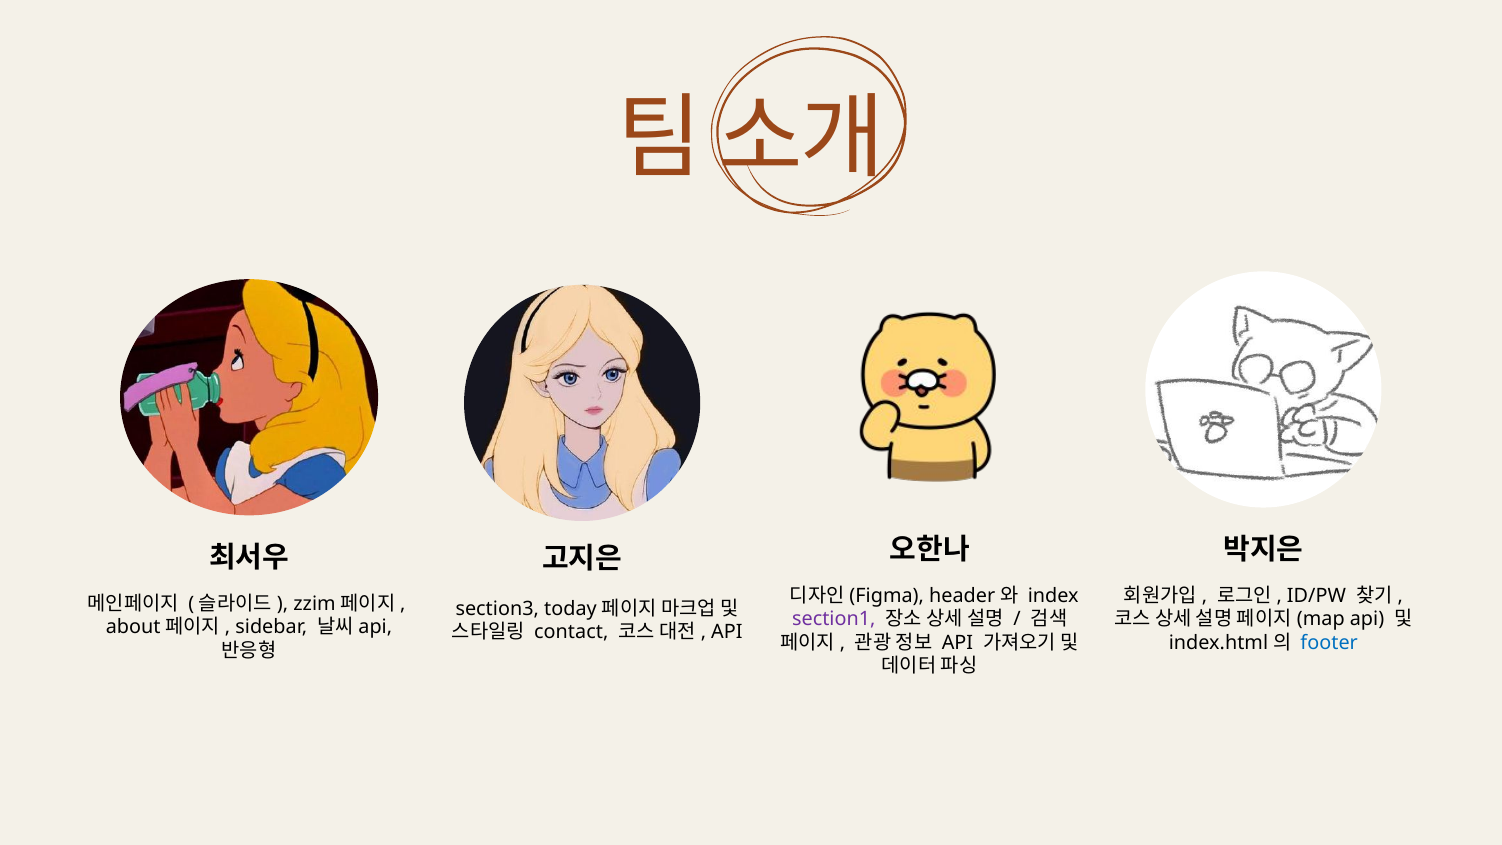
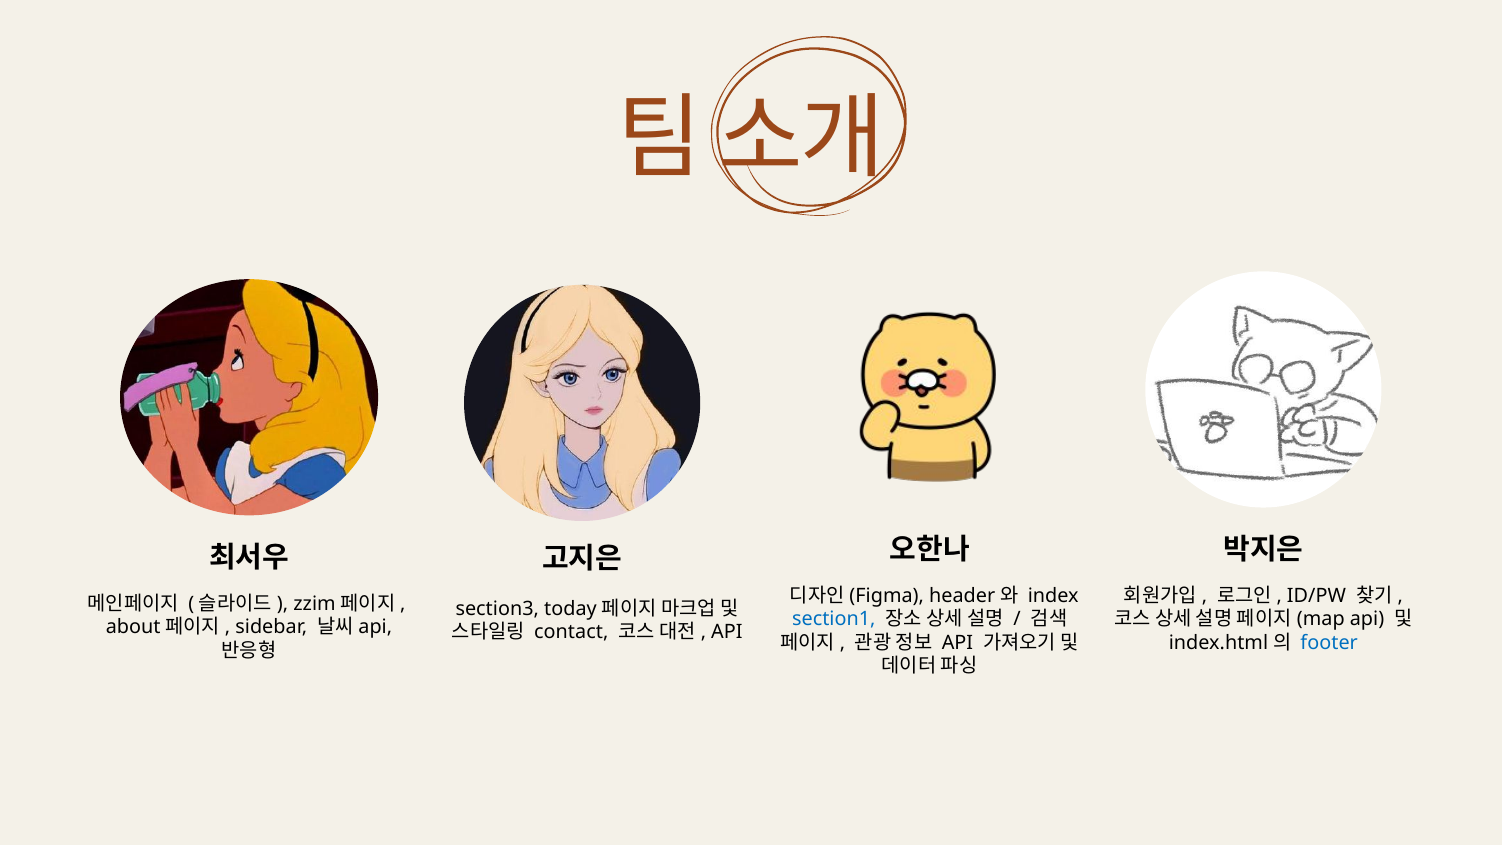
section1 colour: purple -> blue (834, 619)
